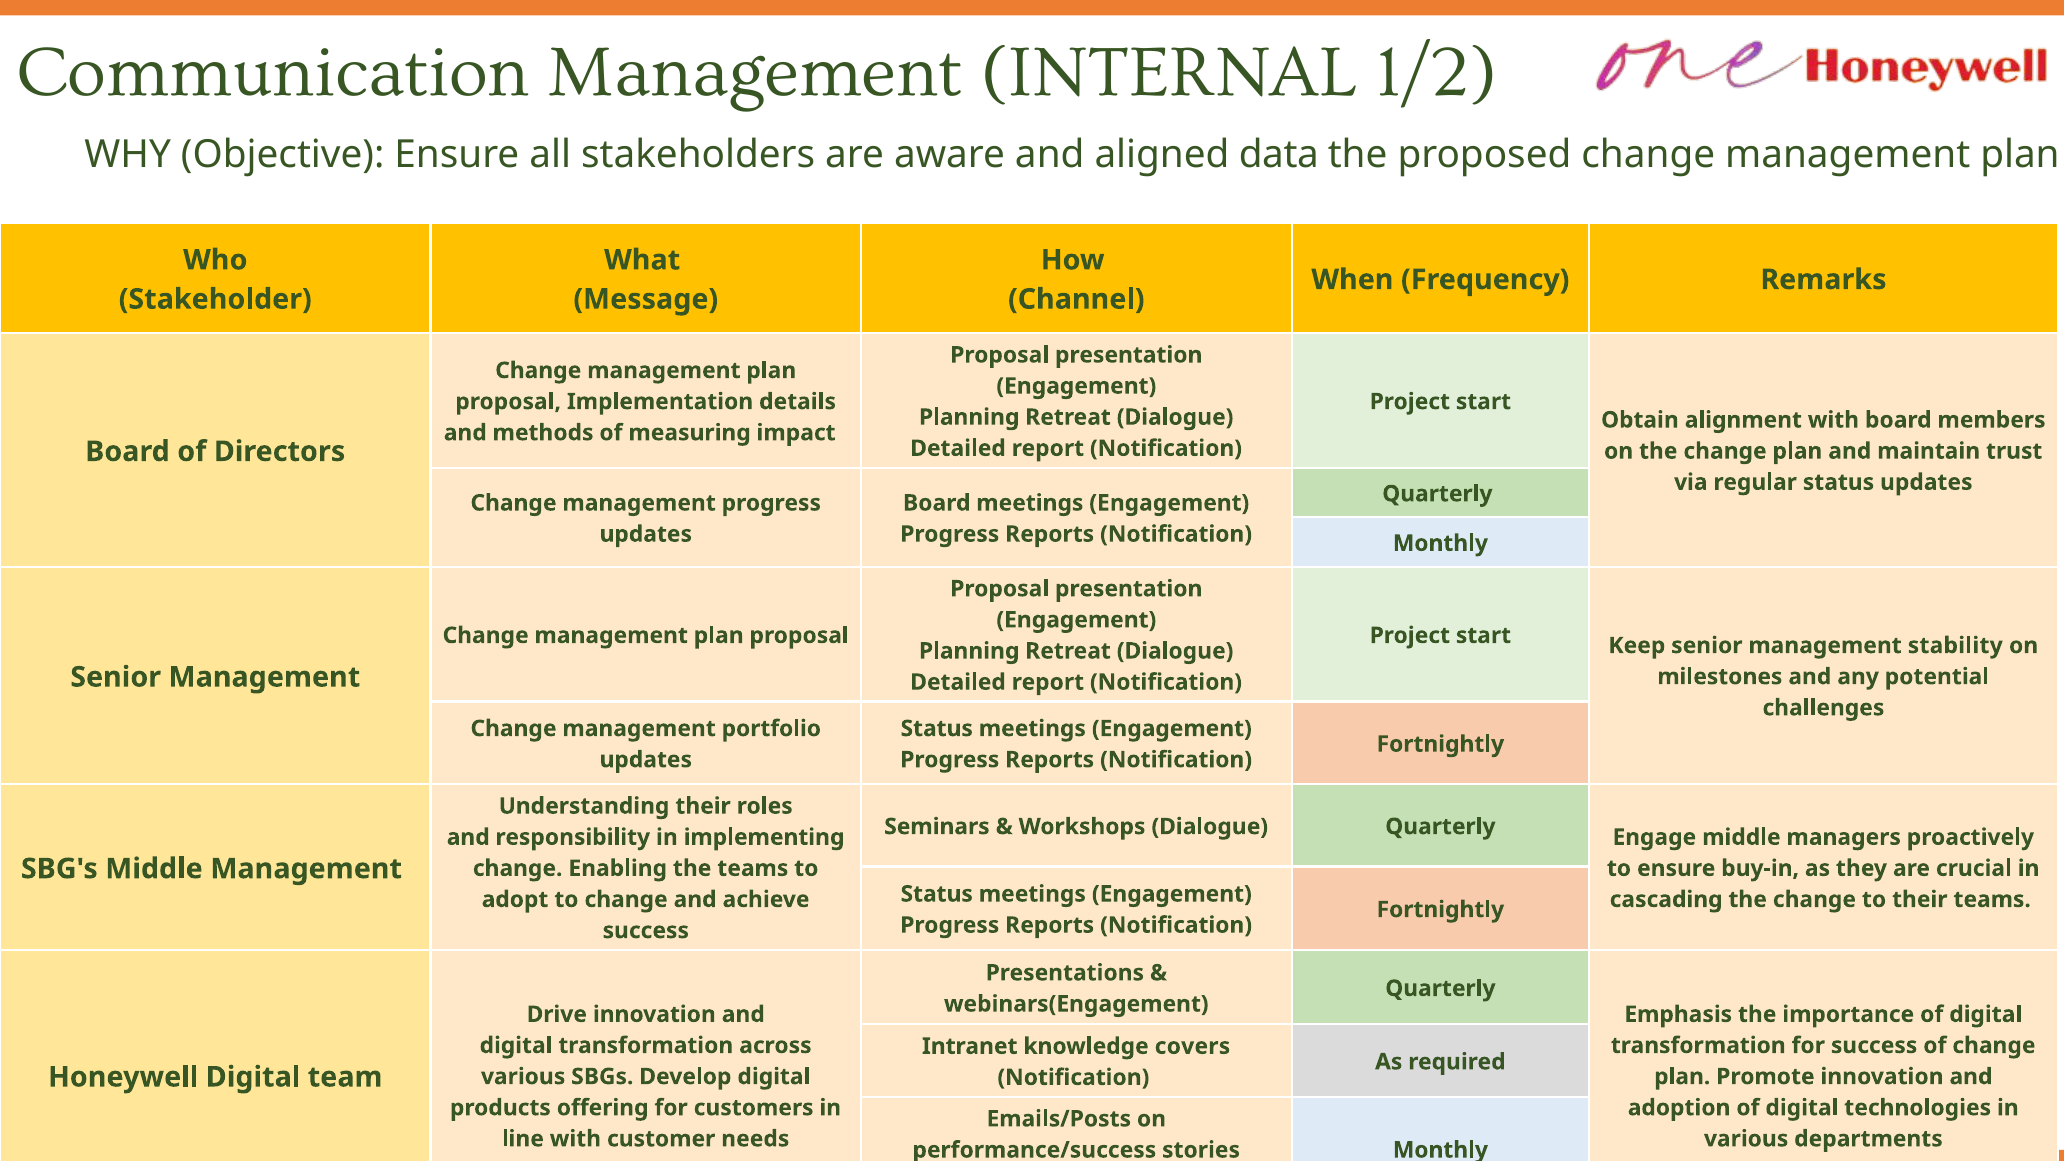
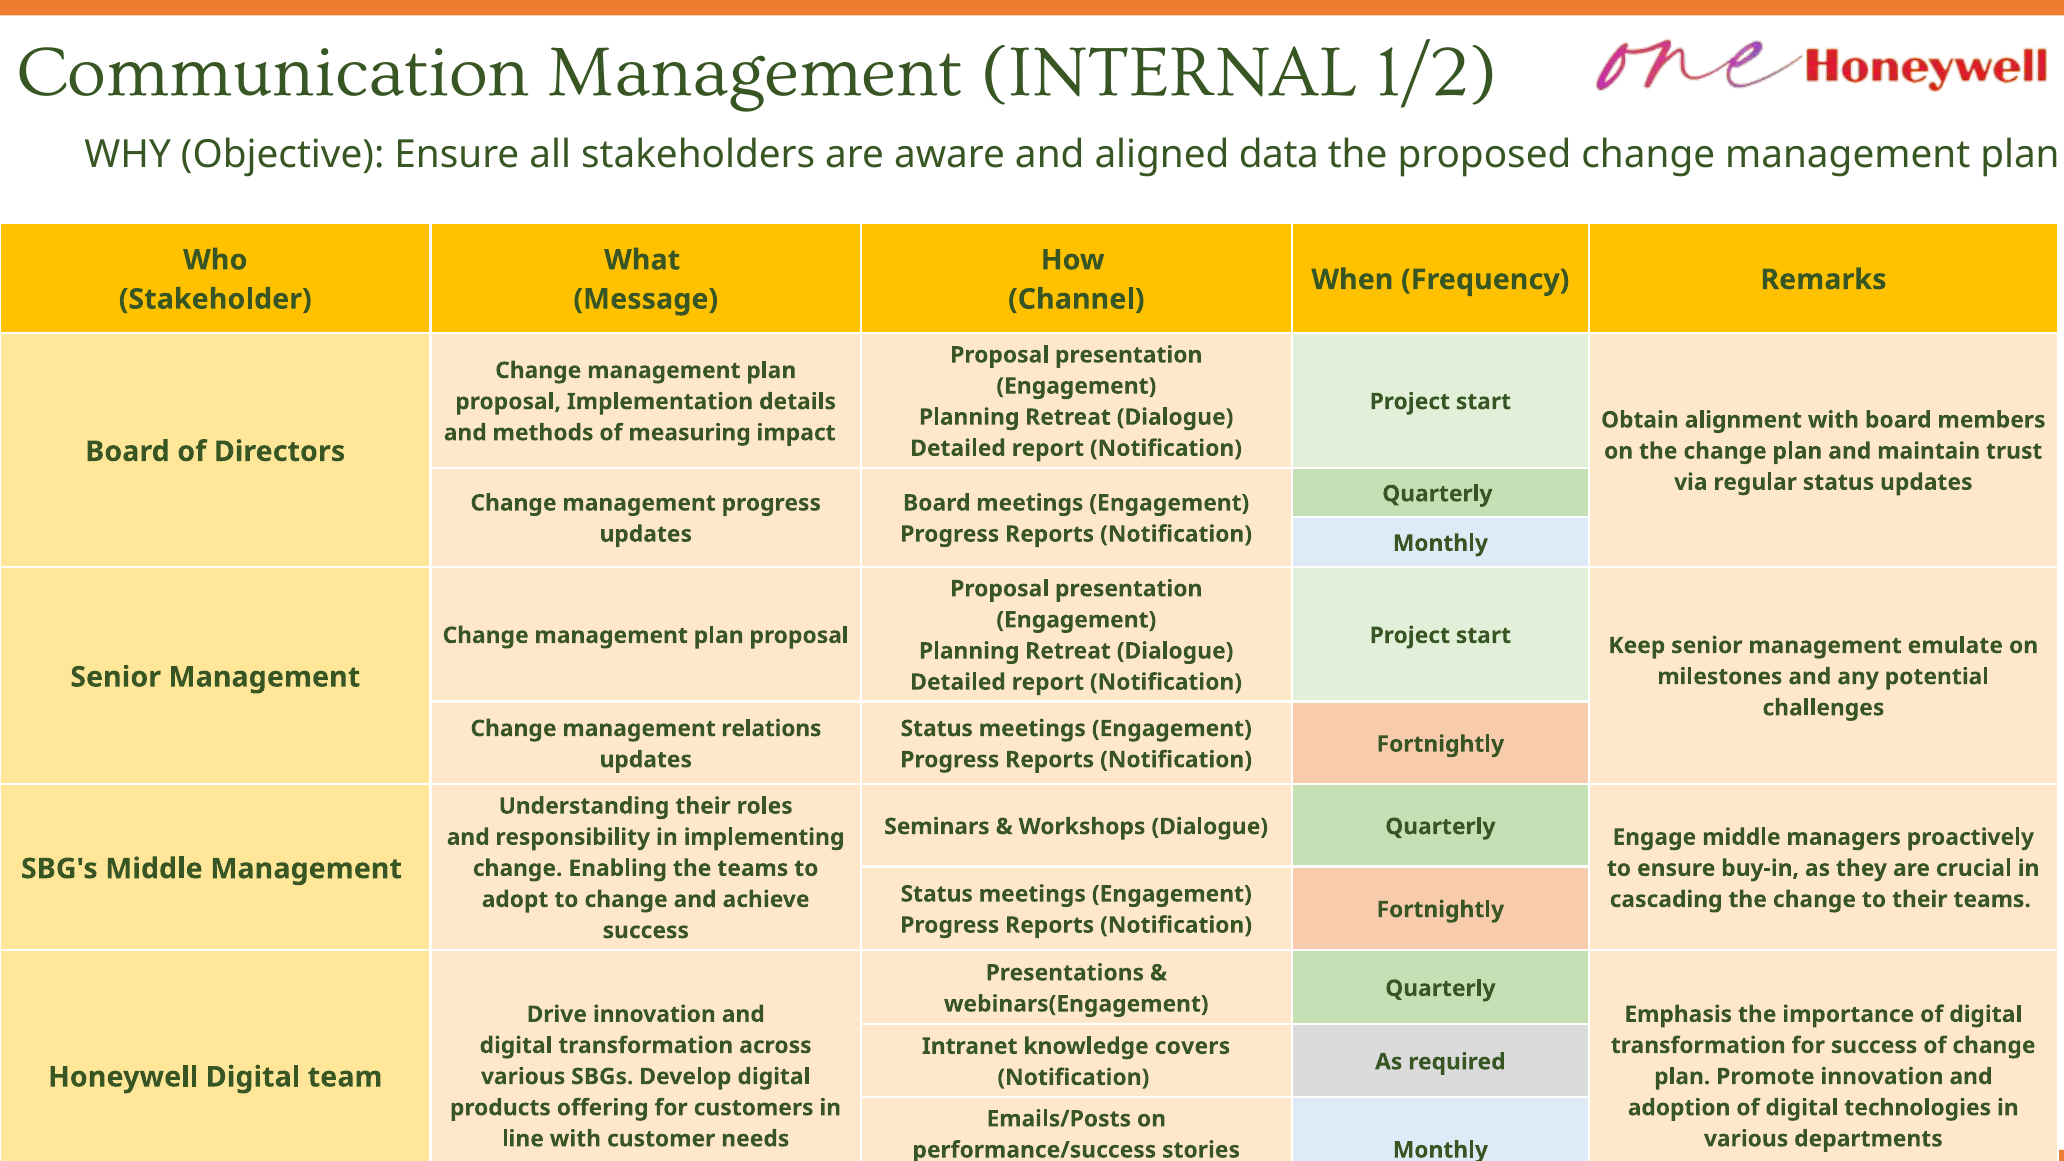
stability: stability -> emulate (1955, 646)
portfolio: portfolio -> relations (771, 729)
